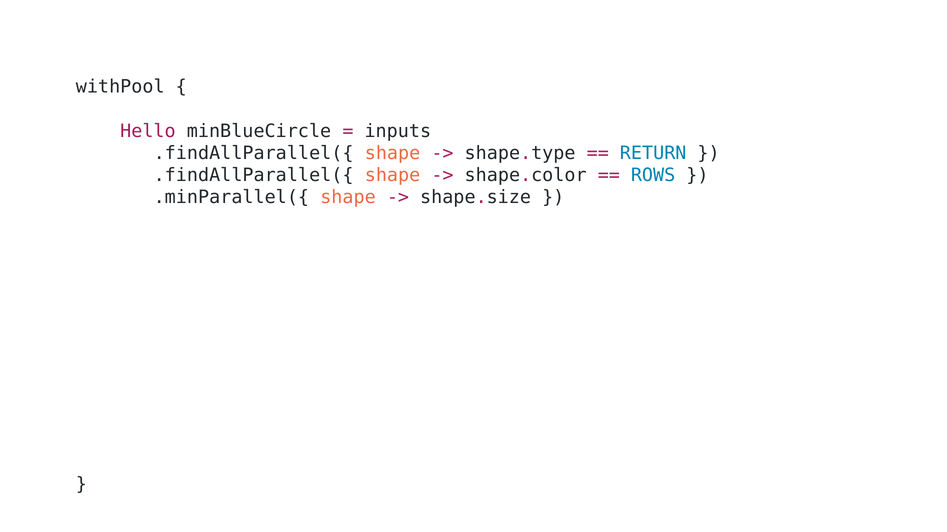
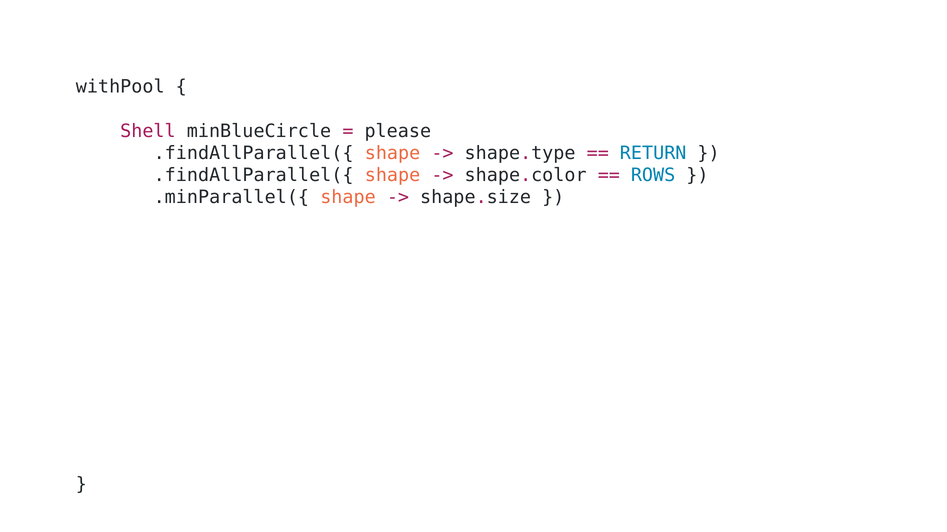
Hello: Hello -> Shell (148, 131)
inputs: inputs -> please (398, 131)
